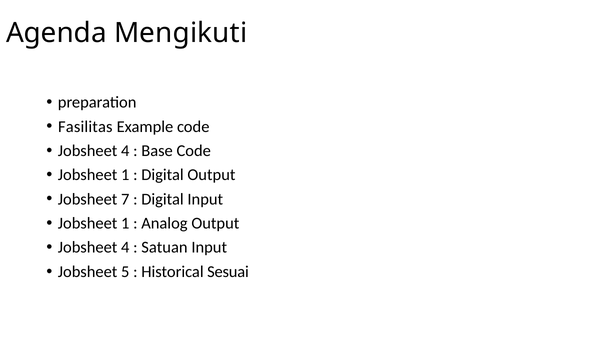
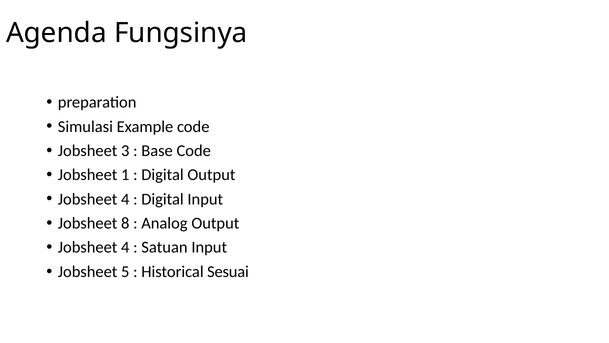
Mengikuti: Mengikuti -> Fungsinya (181, 33)
Fasilitas: Fasilitas -> Simulasi (85, 126)
4: 4 -> 3 (125, 151)
7: 7 -> 4 (125, 199)
1: 1 -> 8 (125, 223)
